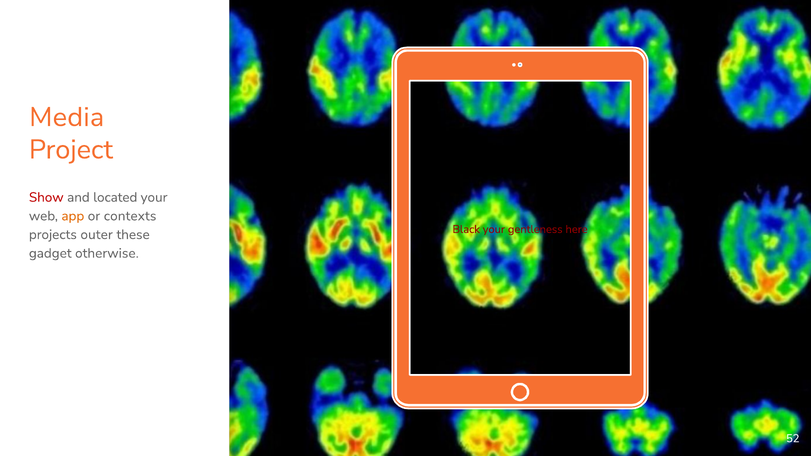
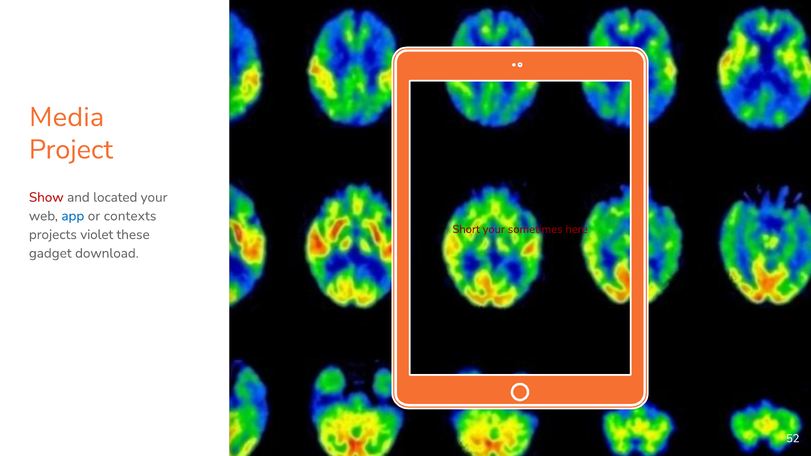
app colour: orange -> blue (73, 216)
Black: Black -> Short (466, 229)
gentleness: gentleness -> sometimes (535, 229)
outer: outer -> violet (97, 235)
otherwise: otherwise -> download (107, 253)
